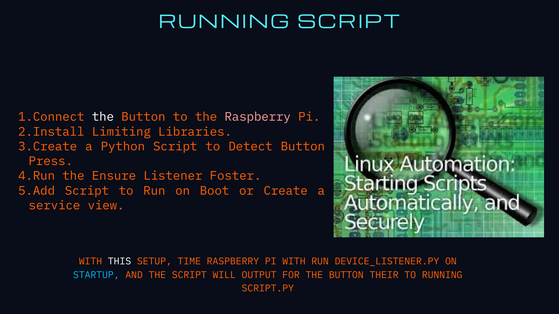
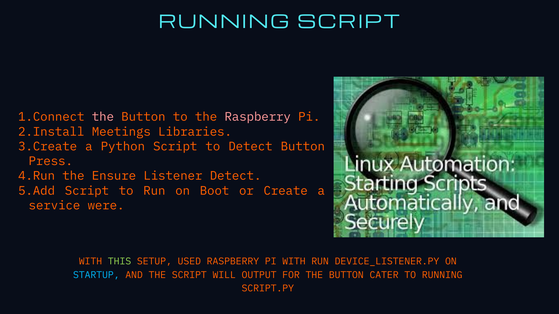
the colour: white -> pink (103, 117)
Limiting: Limiting -> Meetings (121, 132)
Listener Foster: Foster -> Detect (236, 176)
view: view -> were (106, 206)
THIS colour: white -> light green (120, 262)
TIME: TIME -> USED (189, 262)
THEIR: THEIR -> CATER (384, 275)
